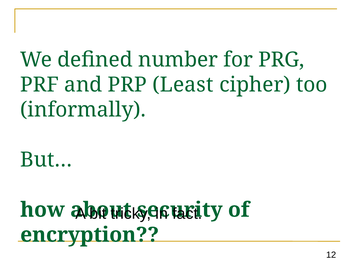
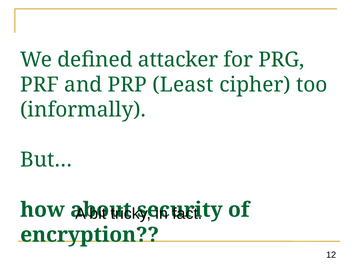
number: number -> attacker (178, 60)
